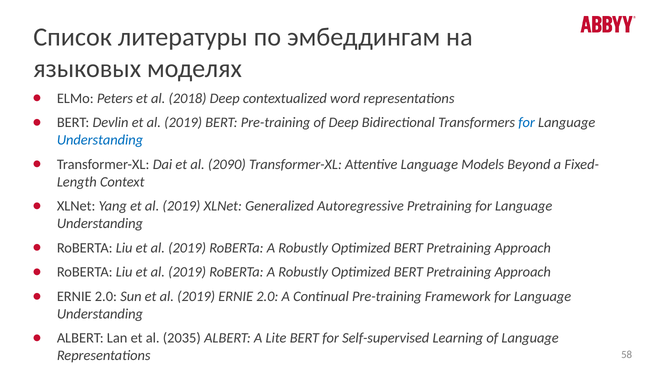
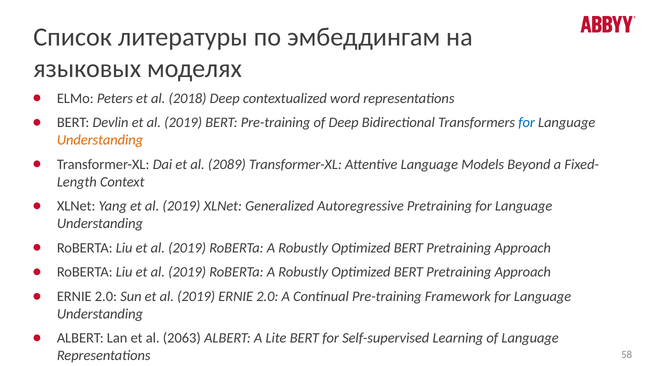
Understanding colour: blue -> orange (100, 140)
2090: 2090 -> 2089 (227, 164)
2035: 2035 -> 2063 (182, 338)
